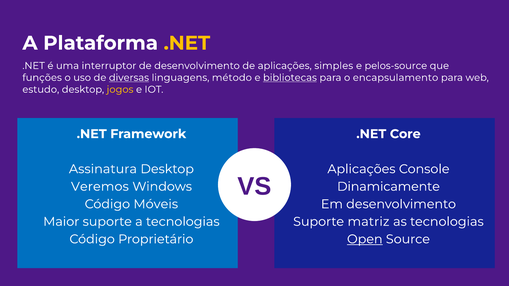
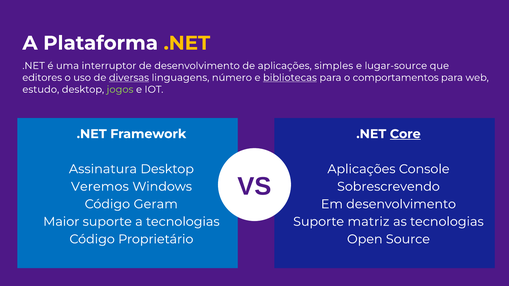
pelos-source: pelos-source -> lugar-source (396, 66)
funções: funções -> editores (42, 78)
método: método -> número (232, 78)
encapsulamento: encapsulamento -> comportamentos (396, 78)
jogos colour: yellow -> light green (120, 90)
Core underline: none -> present (405, 134)
Dinamicamente: Dinamicamente -> Sobrescrevendo (388, 187)
Móveis: Móveis -> Geram (156, 204)
Open underline: present -> none (365, 239)
